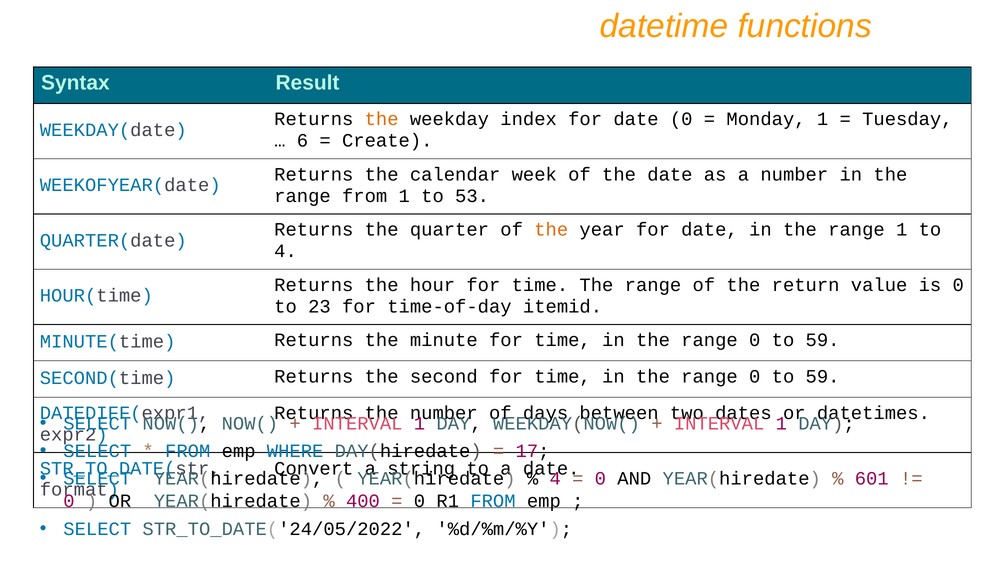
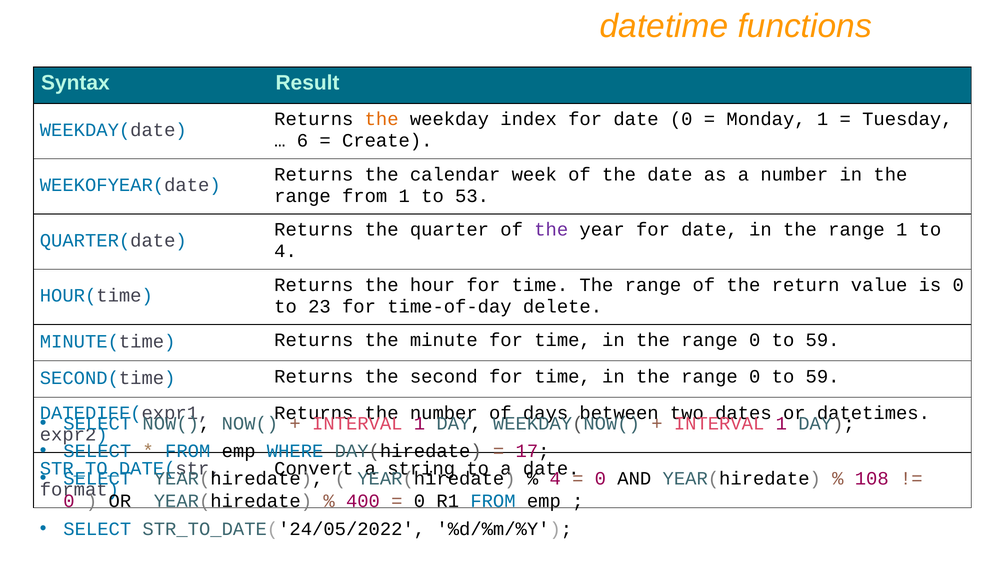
the colour: orange -> purple (551, 230)
itemid: itemid -> delete (563, 306)
601: 601 -> 108 (872, 479)
